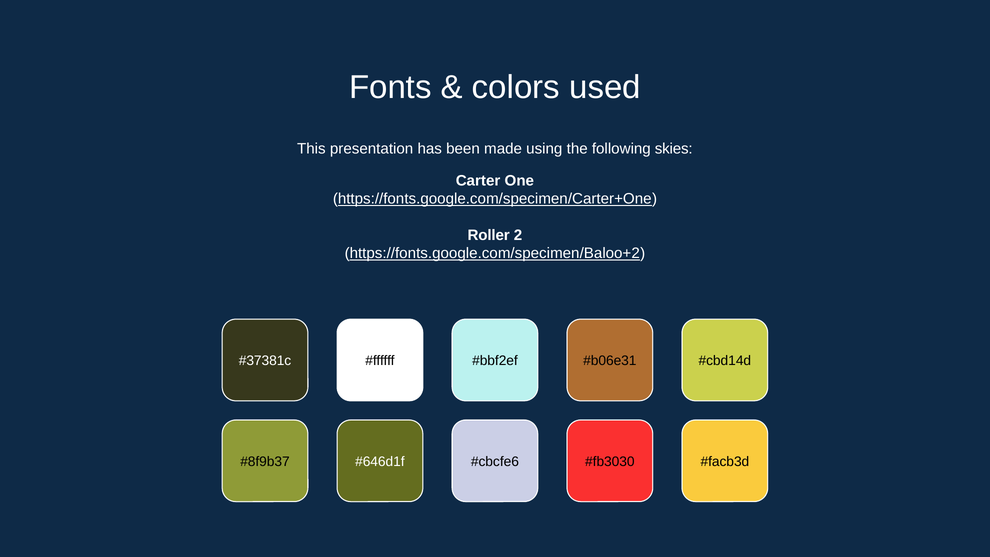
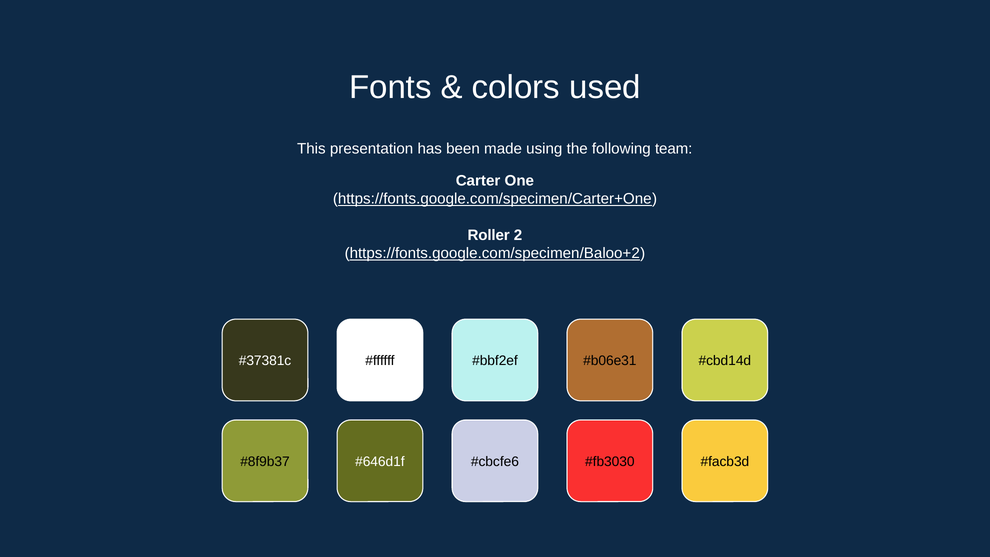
skies: skies -> team (674, 149)
